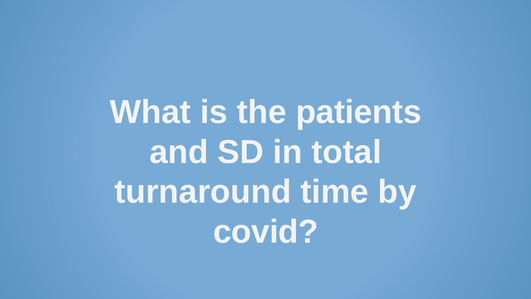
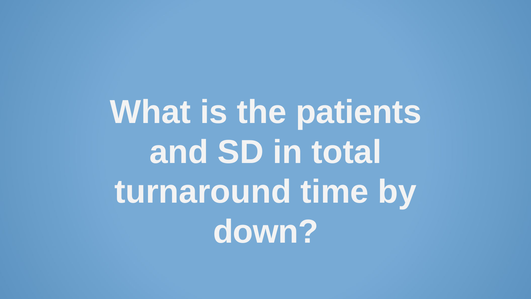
covid: covid -> down (266, 232)
